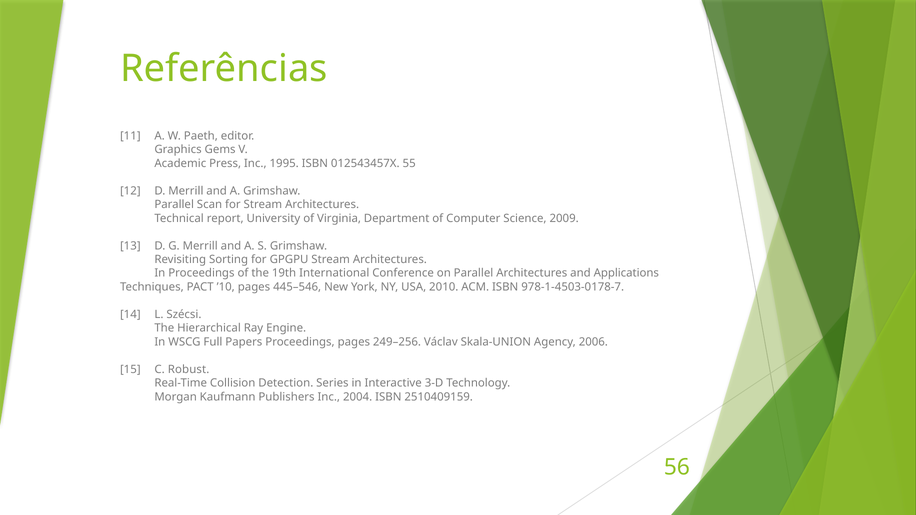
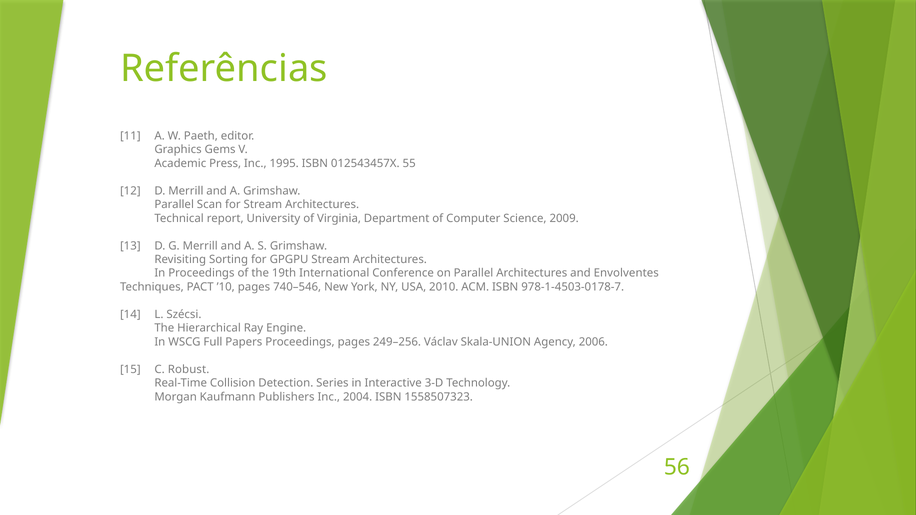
Applications: Applications -> Envolventes (626, 273)
445–546: 445–546 -> 740–546 (297, 287)
2510409159: 2510409159 -> 1558507323 (439, 397)
